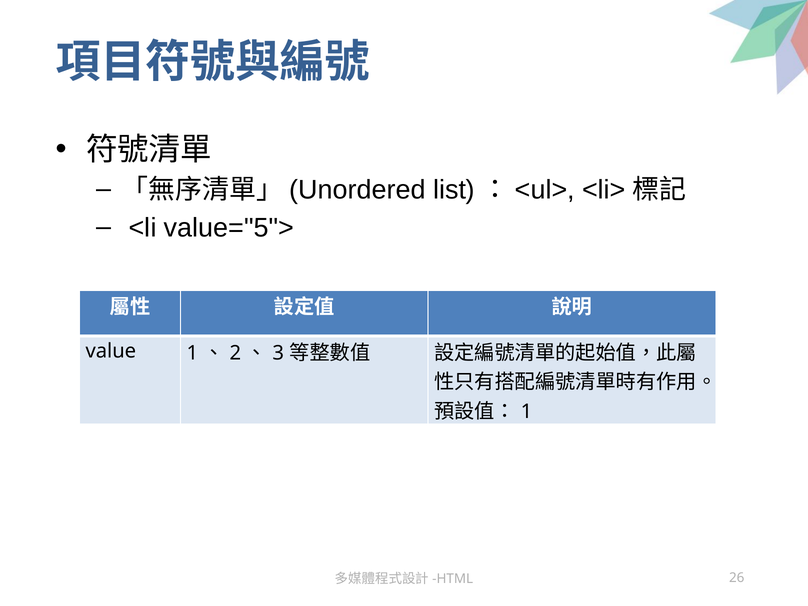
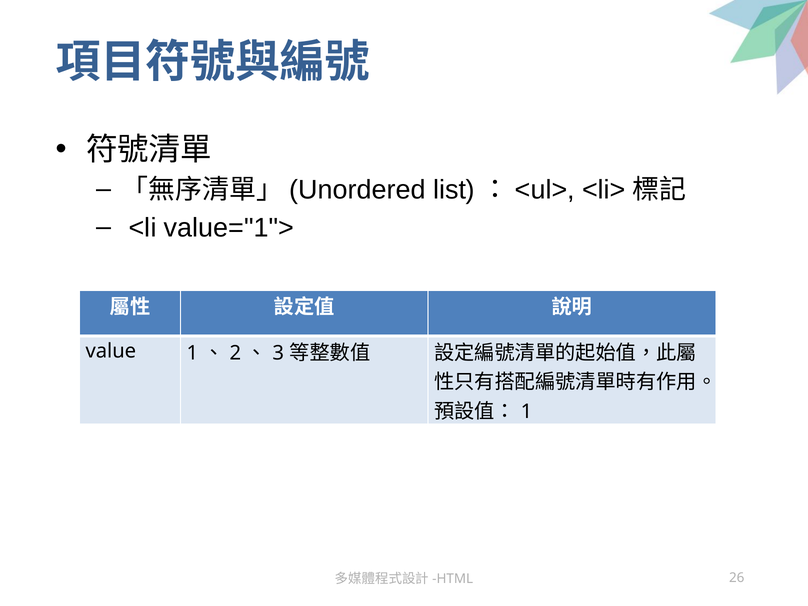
value="5">: value="5"> -> value="1"> (229, 228)
